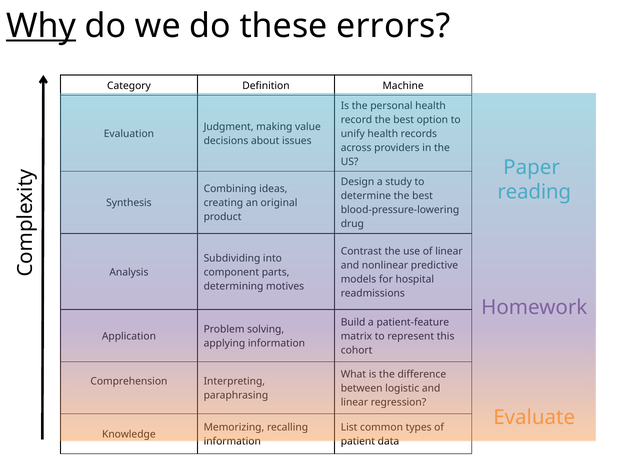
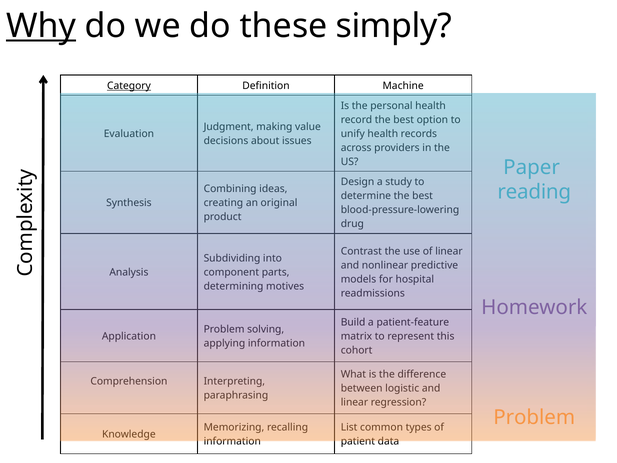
errors: errors -> simply (394, 26)
Category underline: none -> present (129, 86)
Evaluate: Evaluate -> Problem (534, 417)
